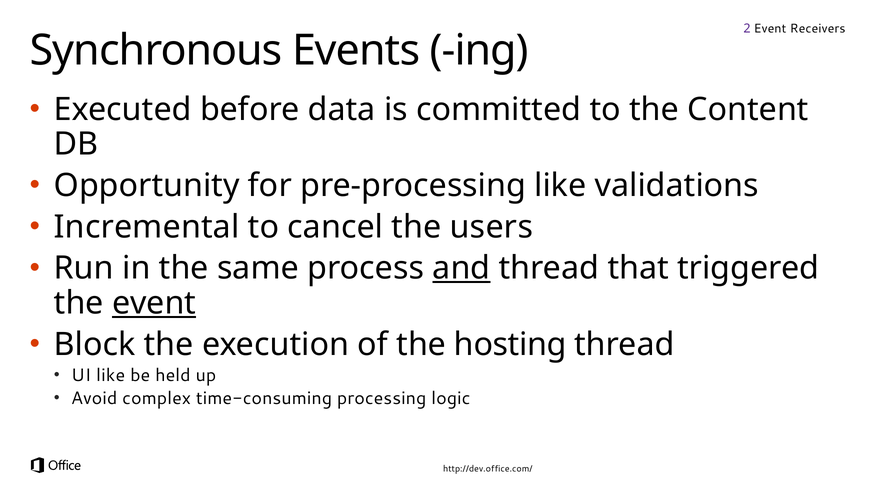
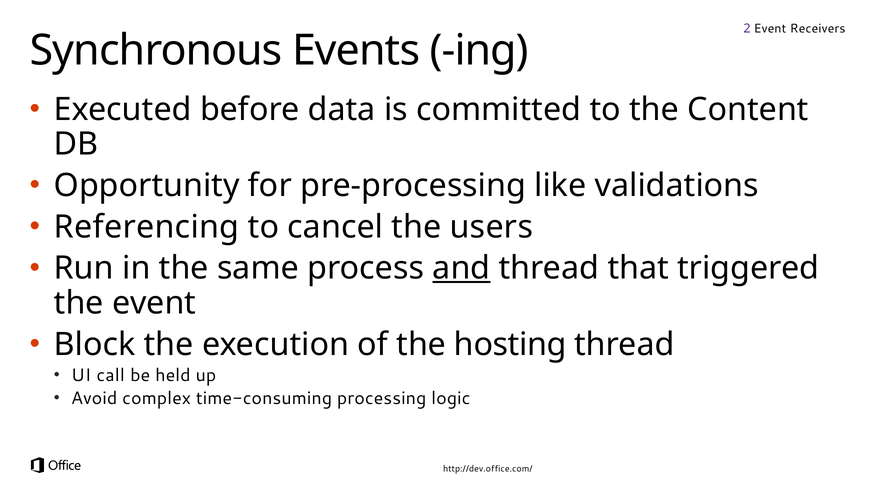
Incremental: Incremental -> Referencing (147, 227)
event underline: present -> none (154, 303)
UI like: like -> call (111, 375)
